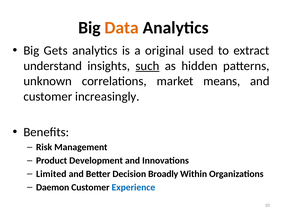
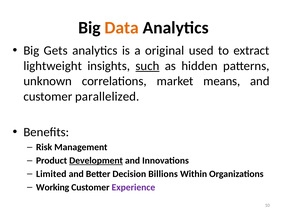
understand: understand -> lightweight (53, 66)
increasingly: increasingly -> parallelized (107, 97)
Development underline: none -> present (96, 161)
Broadly: Broadly -> Billions (163, 174)
Daemon: Daemon -> Working (53, 188)
Experience colour: blue -> purple (133, 188)
